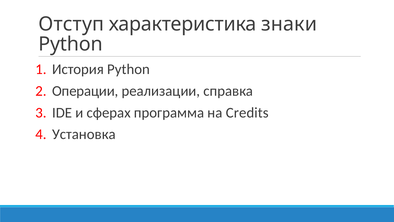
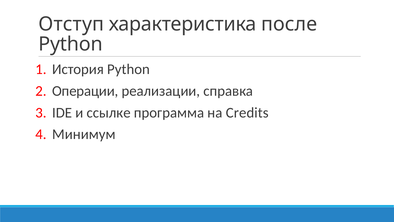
знаки: знаки -> после (289, 24)
сферах: сферах -> ссылке (109, 112)
Установка: Установка -> Минимум (84, 134)
